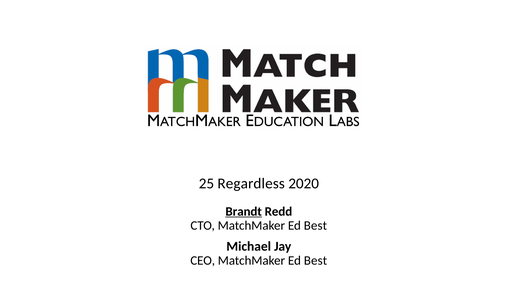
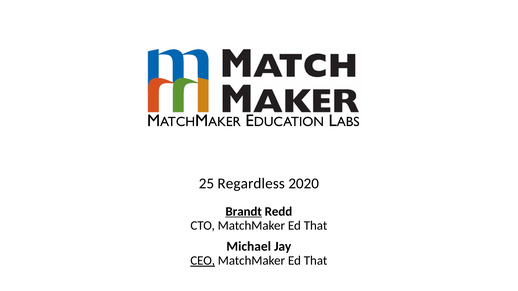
CTO MatchMaker Ed Best: Best -> That (316, 226)
CEO underline: none -> present (203, 261)
Best: Best -> That (316, 261)
